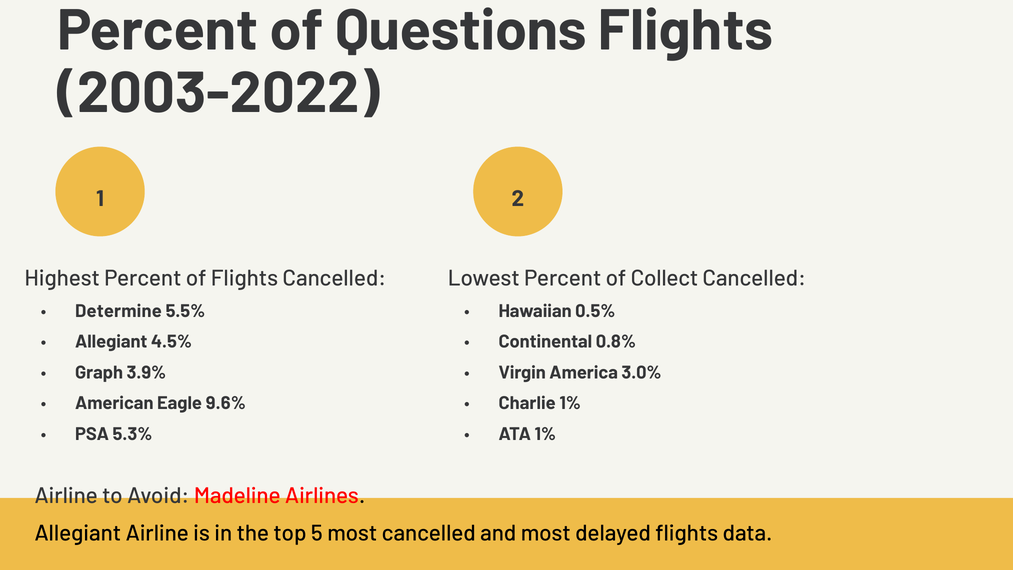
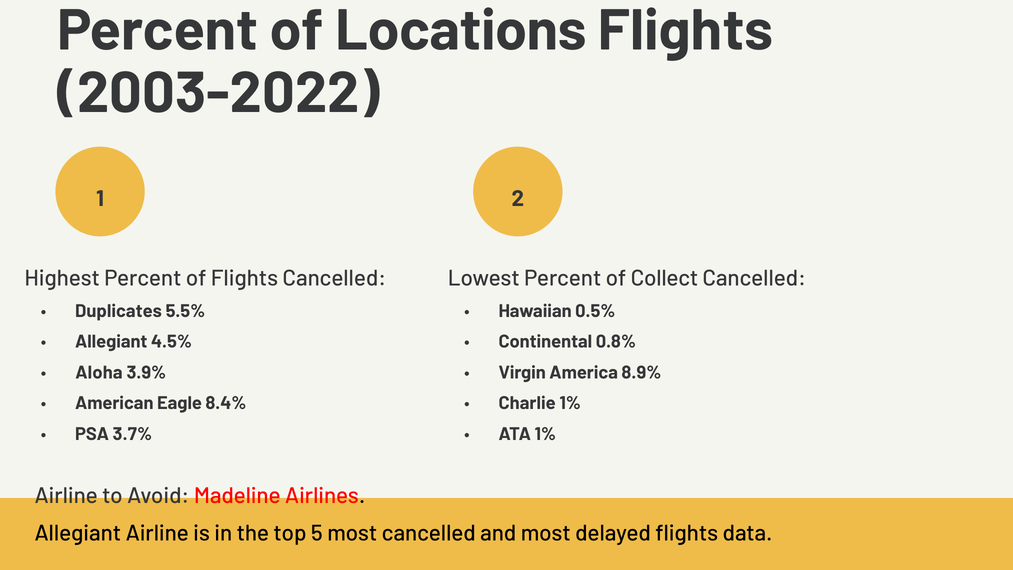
Questions: Questions -> Locations (461, 31)
Determine: Determine -> Duplicates (119, 311)
Graph: Graph -> Aloha (99, 373)
3.0%: 3.0% -> 8.9% (641, 373)
9.6%: 9.6% -> 8.4% (226, 403)
5.3%: 5.3% -> 3.7% (132, 434)
